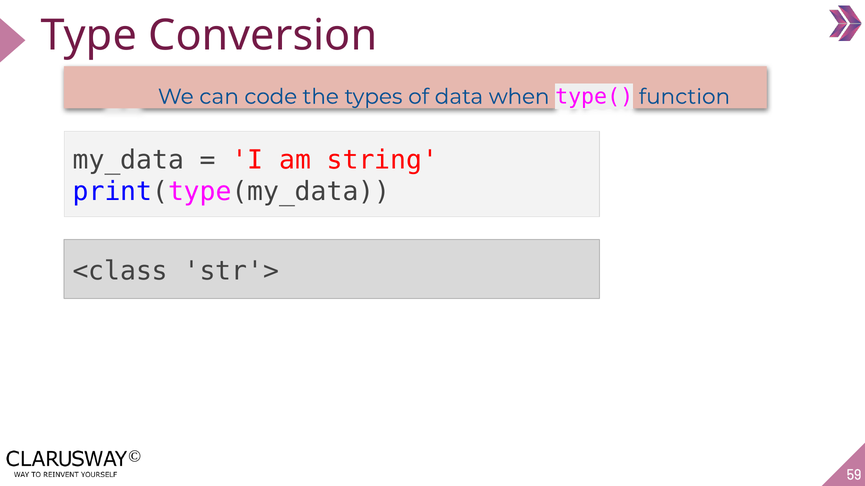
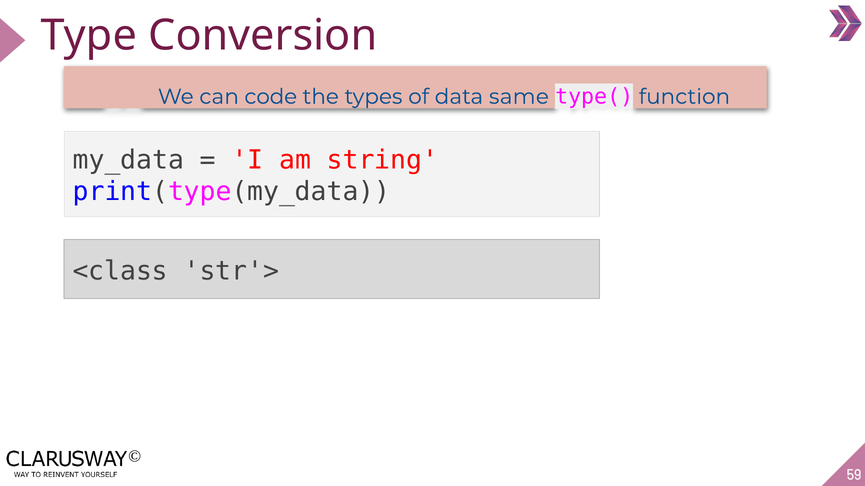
when: when -> same (519, 97)
